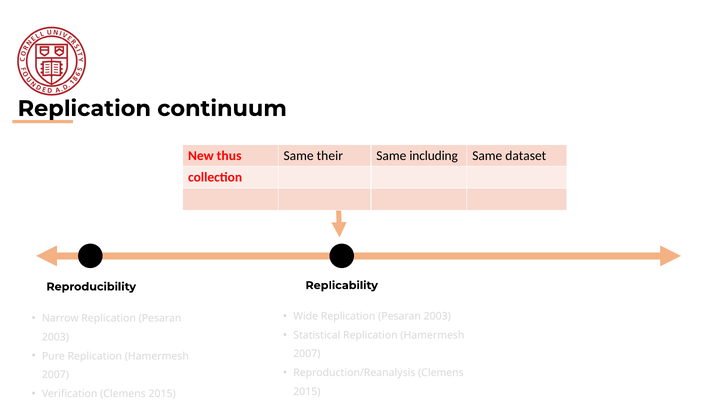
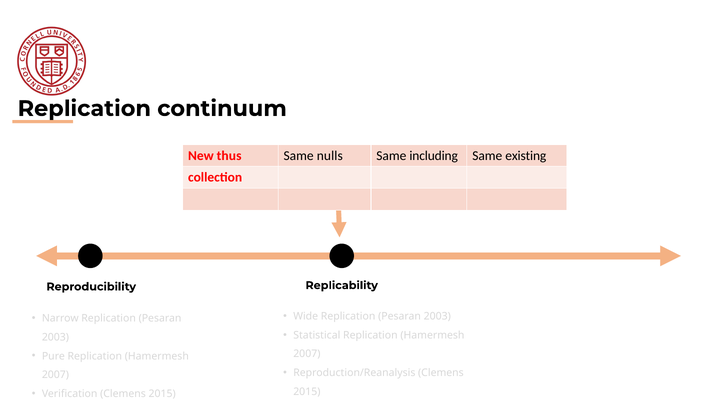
their: their -> nulls (330, 156)
dataset: dataset -> existing (526, 156)
